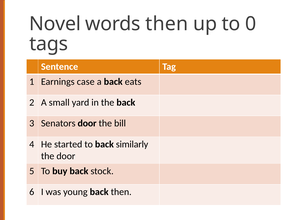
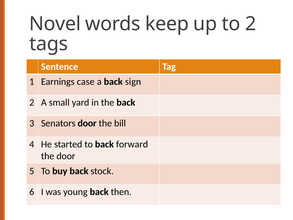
words then: then -> keep (167, 24)
to 0: 0 -> 2 (251, 24)
eats: eats -> sign (133, 82)
similarly: similarly -> forward (132, 144)
